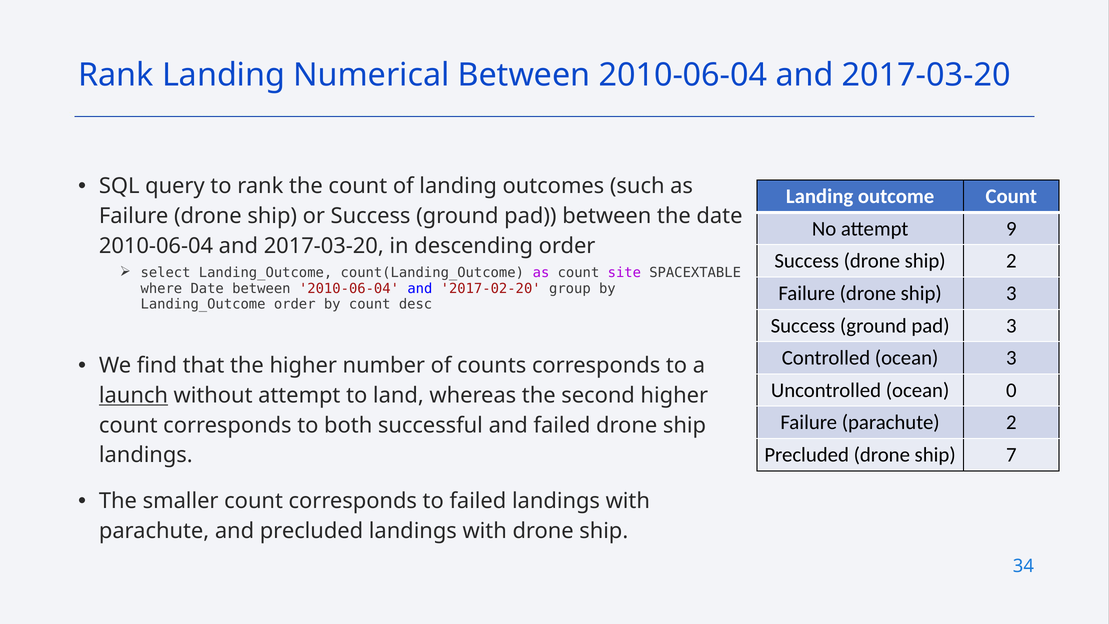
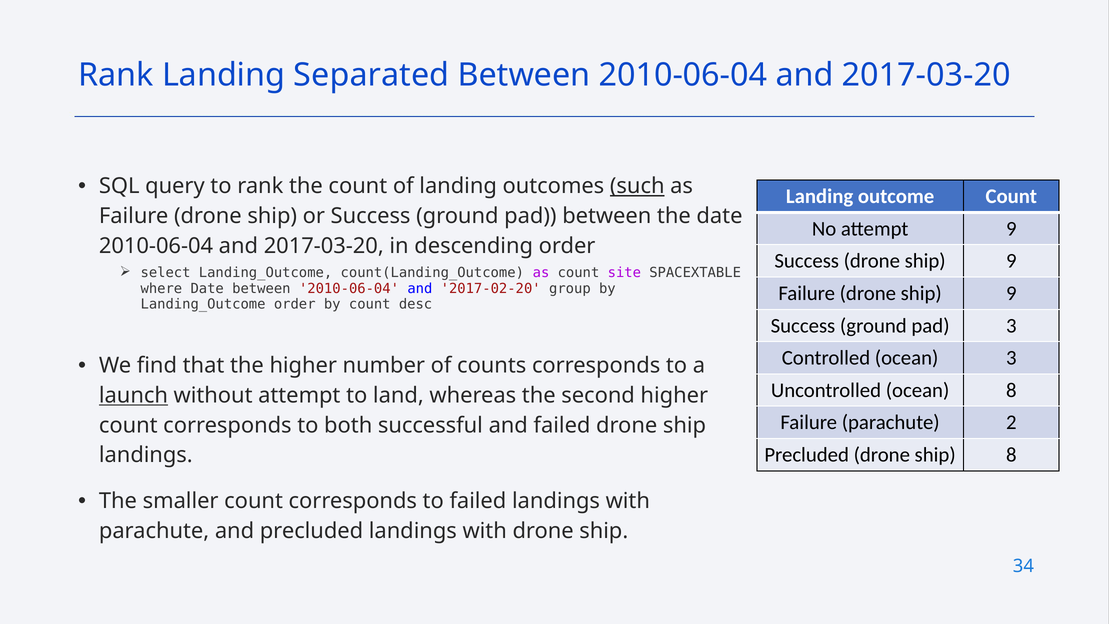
Numerical: Numerical -> Separated (371, 75)
such underline: none -> present (637, 186)
Success drone ship 2: 2 -> 9 (1011, 261)
Failure drone ship 3: 3 -> 9 (1011, 293)
ocean 0: 0 -> 8 (1011, 390)
ship 7: 7 -> 8 (1011, 455)
